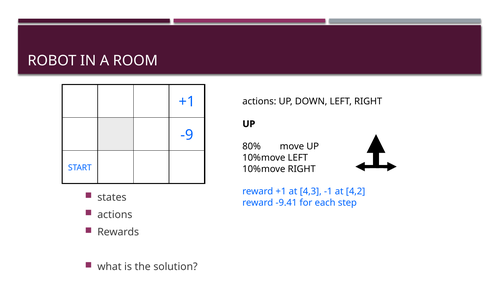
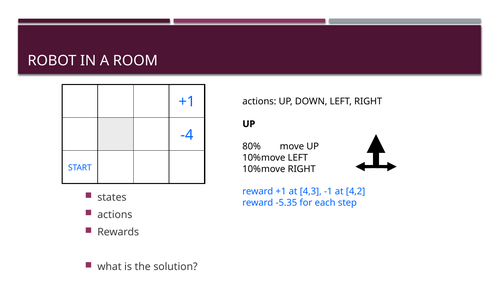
-9: -9 -> -4 (187, 135)
-9.41: -9.41 -> -5.35 (286, 202)
